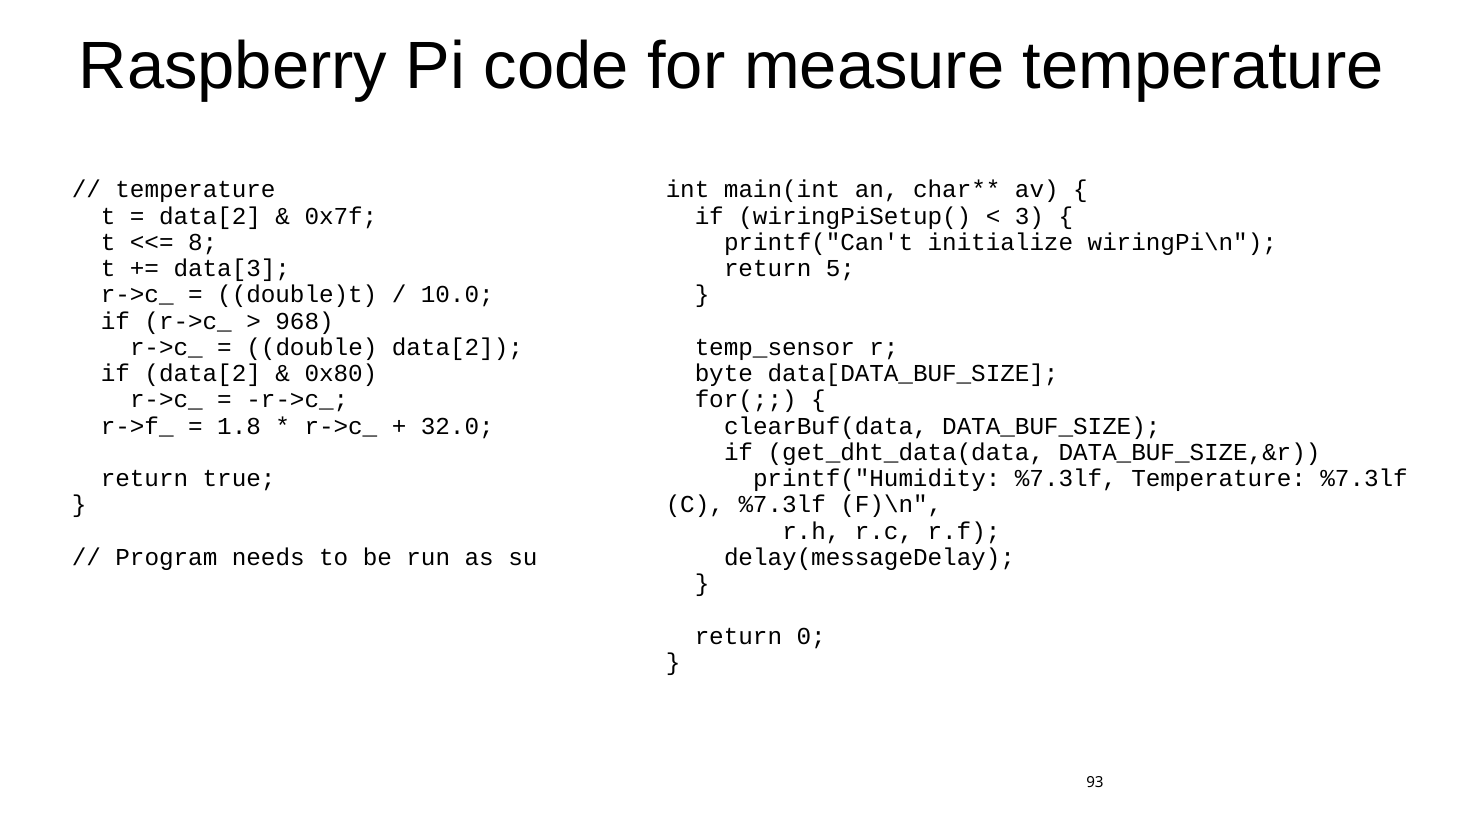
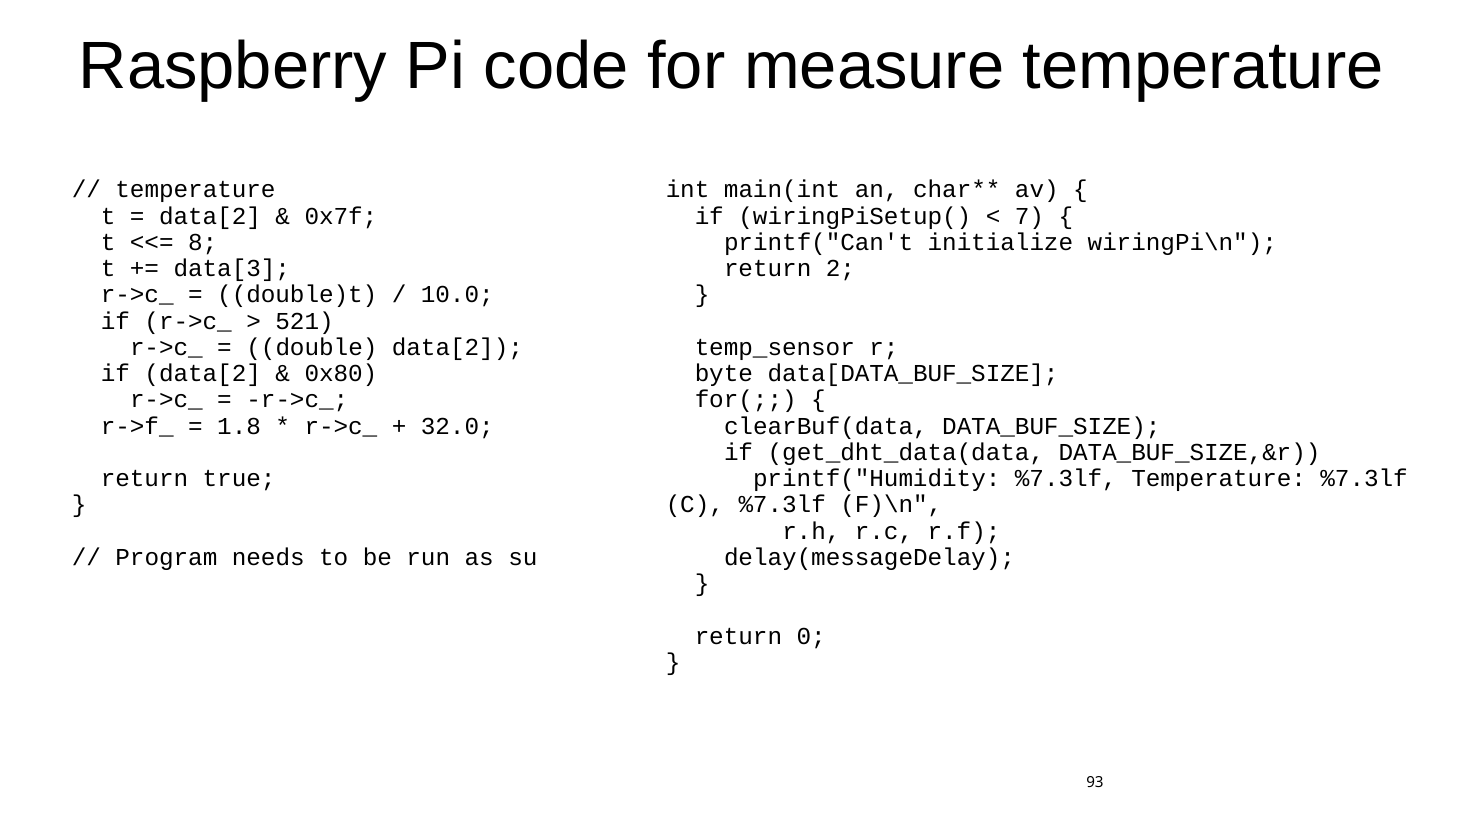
3: 3 -> 7 (1029, 216)
5: 5 -> 2 (840, 269)
968: 968 -> 521 (305, 321)
